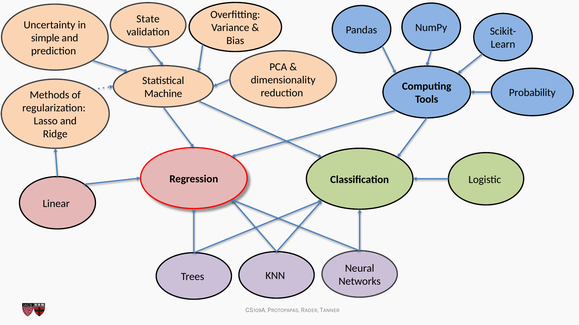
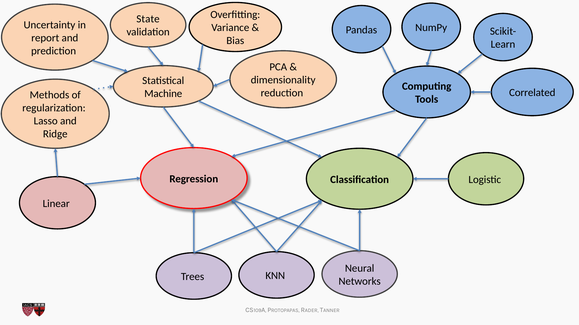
simple: simple -> report (45, 38)
Probability: Probability -> Correlated (532, 93)
